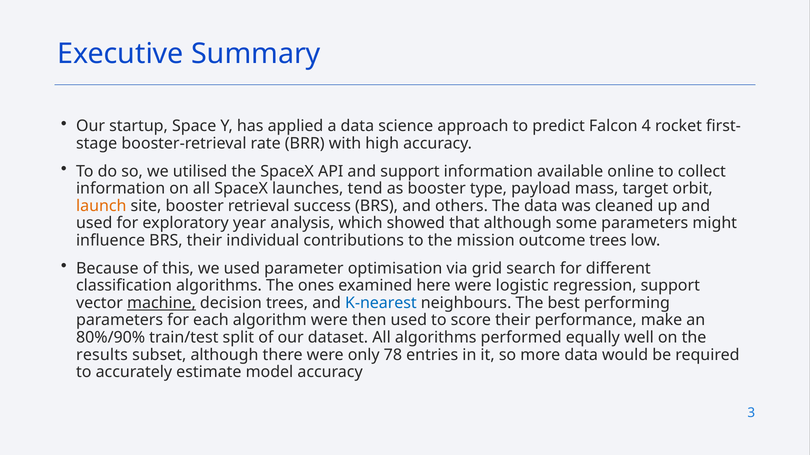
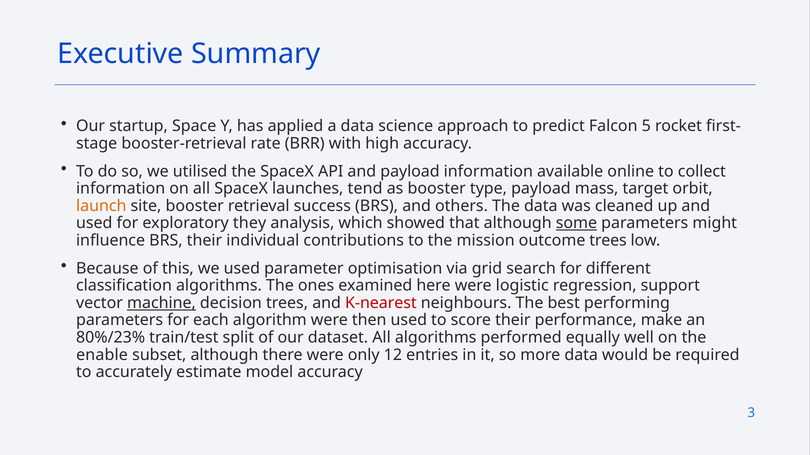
4: 4 -> 5 (646, 126)
and support: support -> payload (410, 172)
year: year -> they (250, 223)
some underline: none -> present (576, 223)
K-nearest colour: blue -> red (381, 303)
80%/90%: 80%/90% -> 80%/23% (111, 338)
results: results -> enable (102, 355)
78: 78 -> 12 (393, 355)
